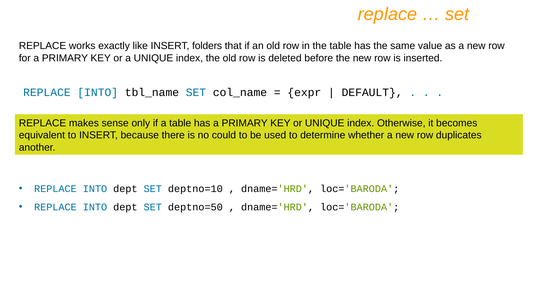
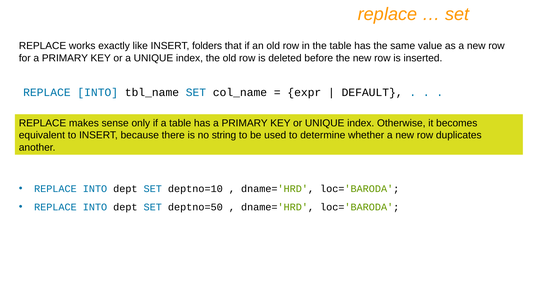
could: could -> string (224, 135)
